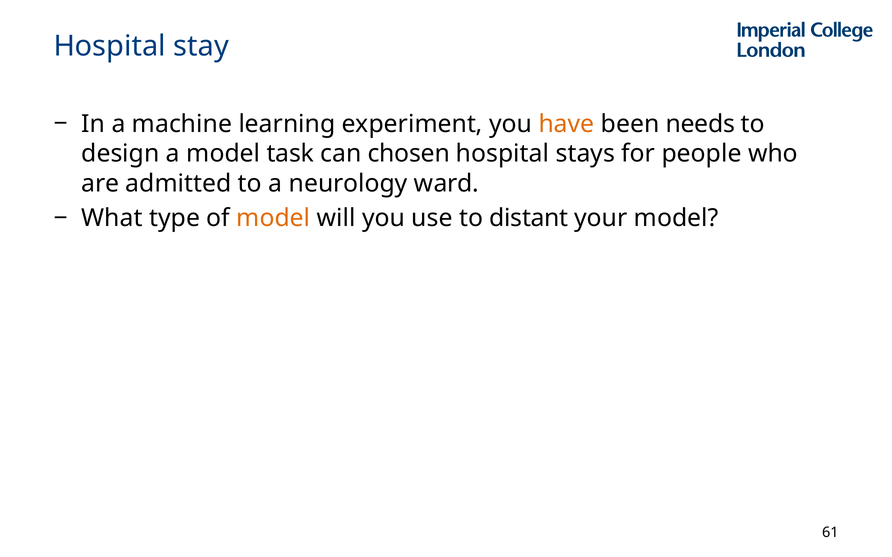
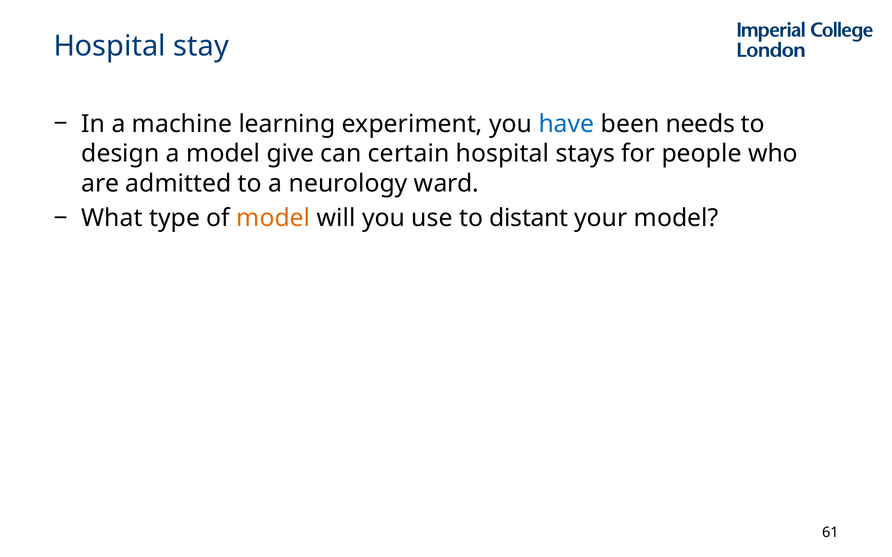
have colour: orange -> blue (566, 124)
task: task -> give (290, 154)
chosen: chosen -> certain (409, 154)
